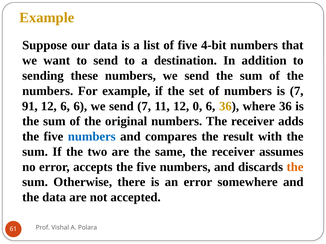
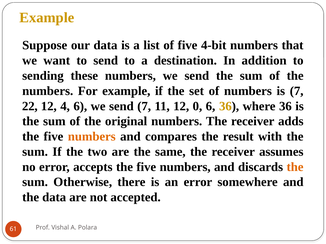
91: 91 -> 22 (30, 106)
12 6: 6 -> 4 (65, 106)
numbers colour: blue -> orange (92, 137)
